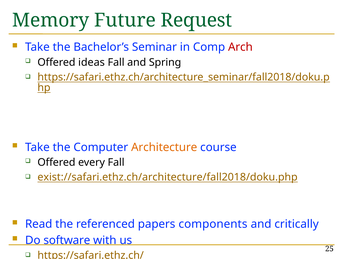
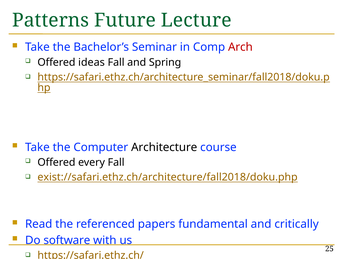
Memory: Memory -> Patterns (51, 20)
Request: Request -> Lecture (196, 20)
Architecture colour: orange -> black (164, 148)
components: components -> fundamental (213, 225)
